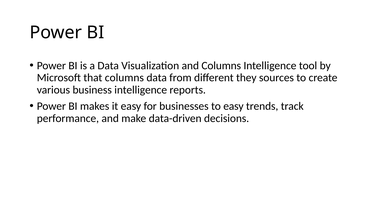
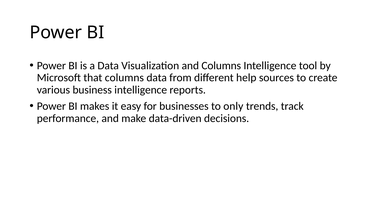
they: they -> help (246, 78)
to easy: easy -> only (233, 106)
